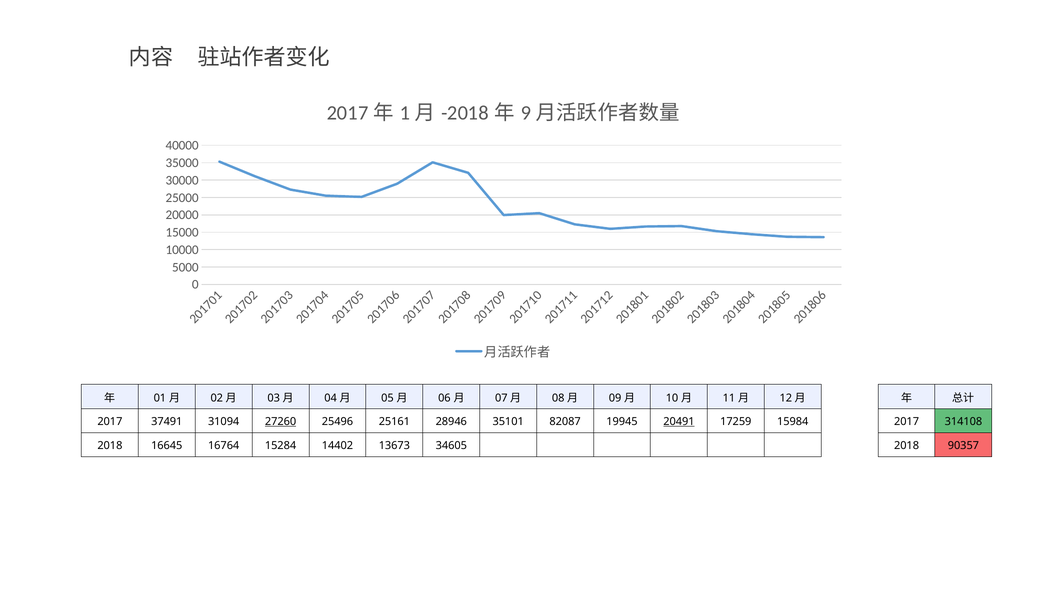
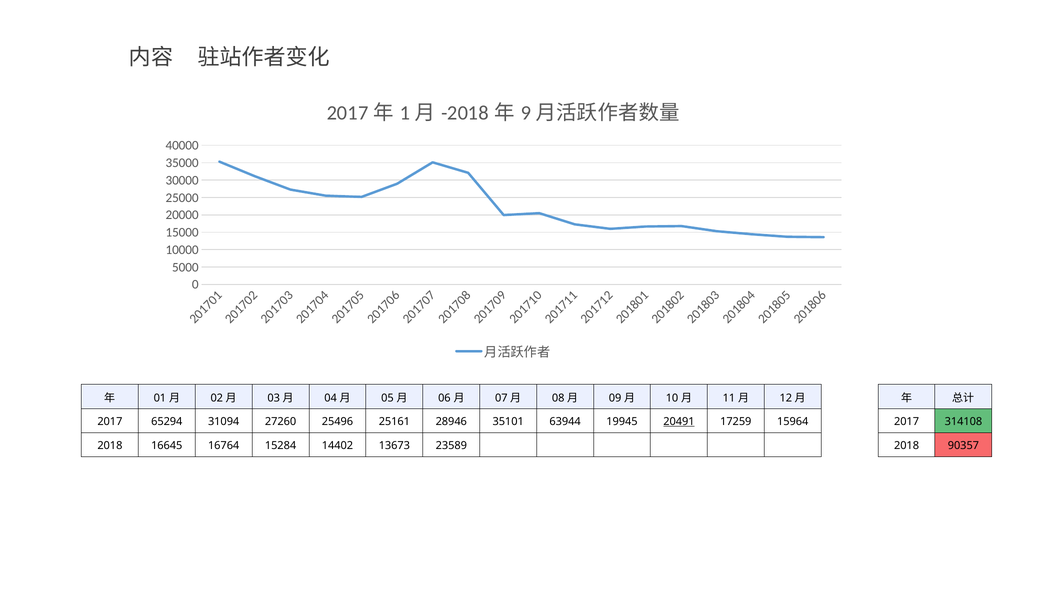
37491: 37491 -> 65294 (167, 422)
27260 underline: present -> none (281, 422)
82087: 82087 -> 63944 (565, 422)
15984: 15984 -> 15964 (793, 422)
34605: 34605 -> 23589 (451, 446)
